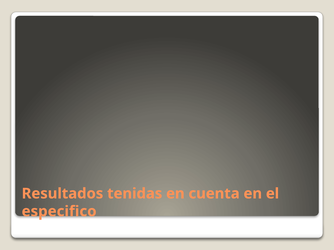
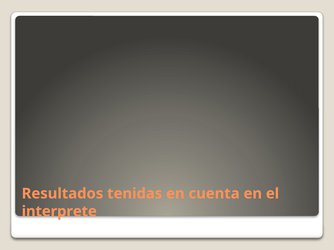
especifico: especifico -> interprete (59, 212)
